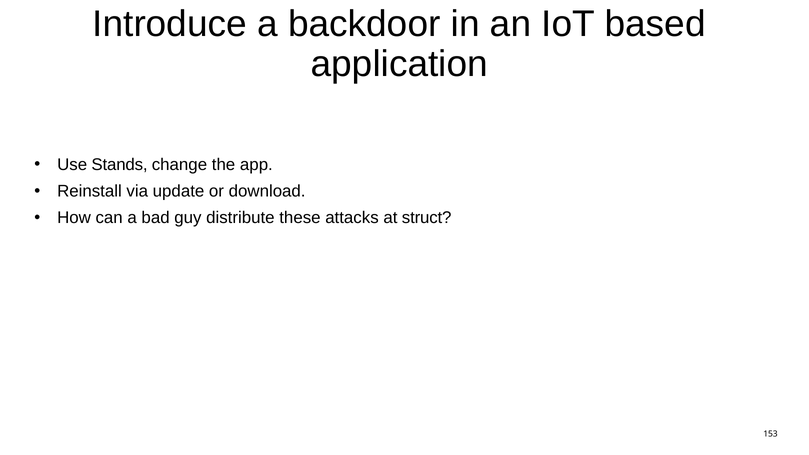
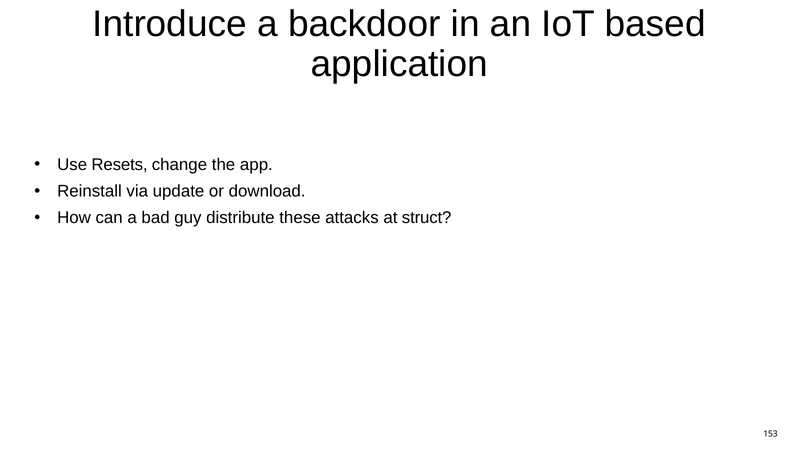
Stands: Stands -> Resets (120, 165)
